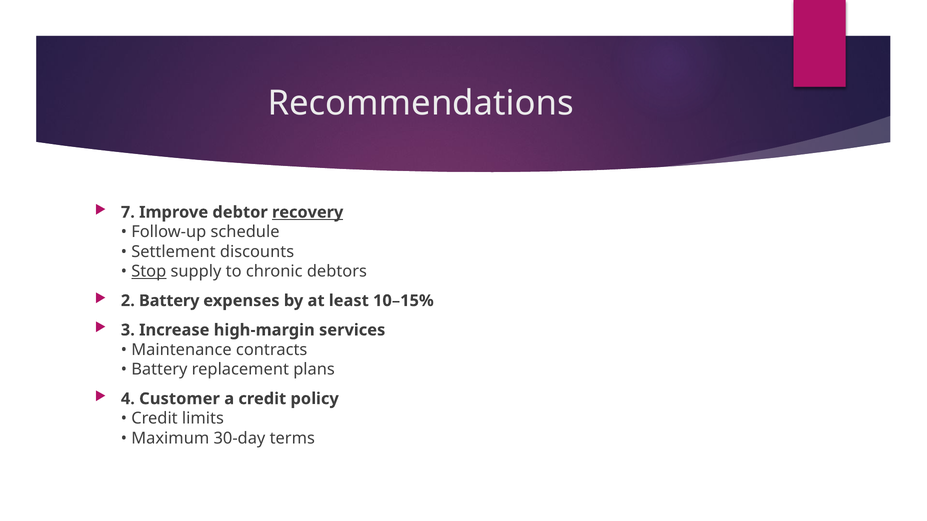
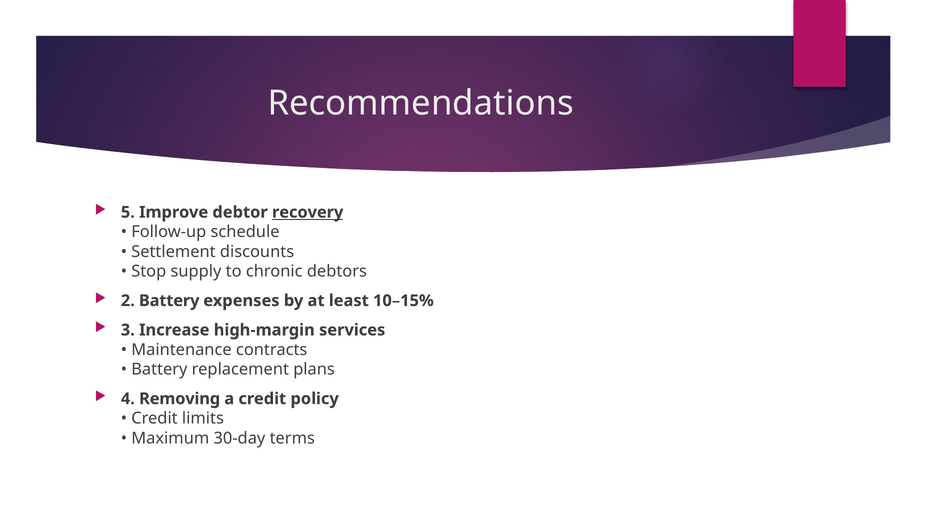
7: 7 -> 5 (128, 212)
Stop underline: present -> none (149, 272)
Customer: Customer -> Removing (180, 399)
